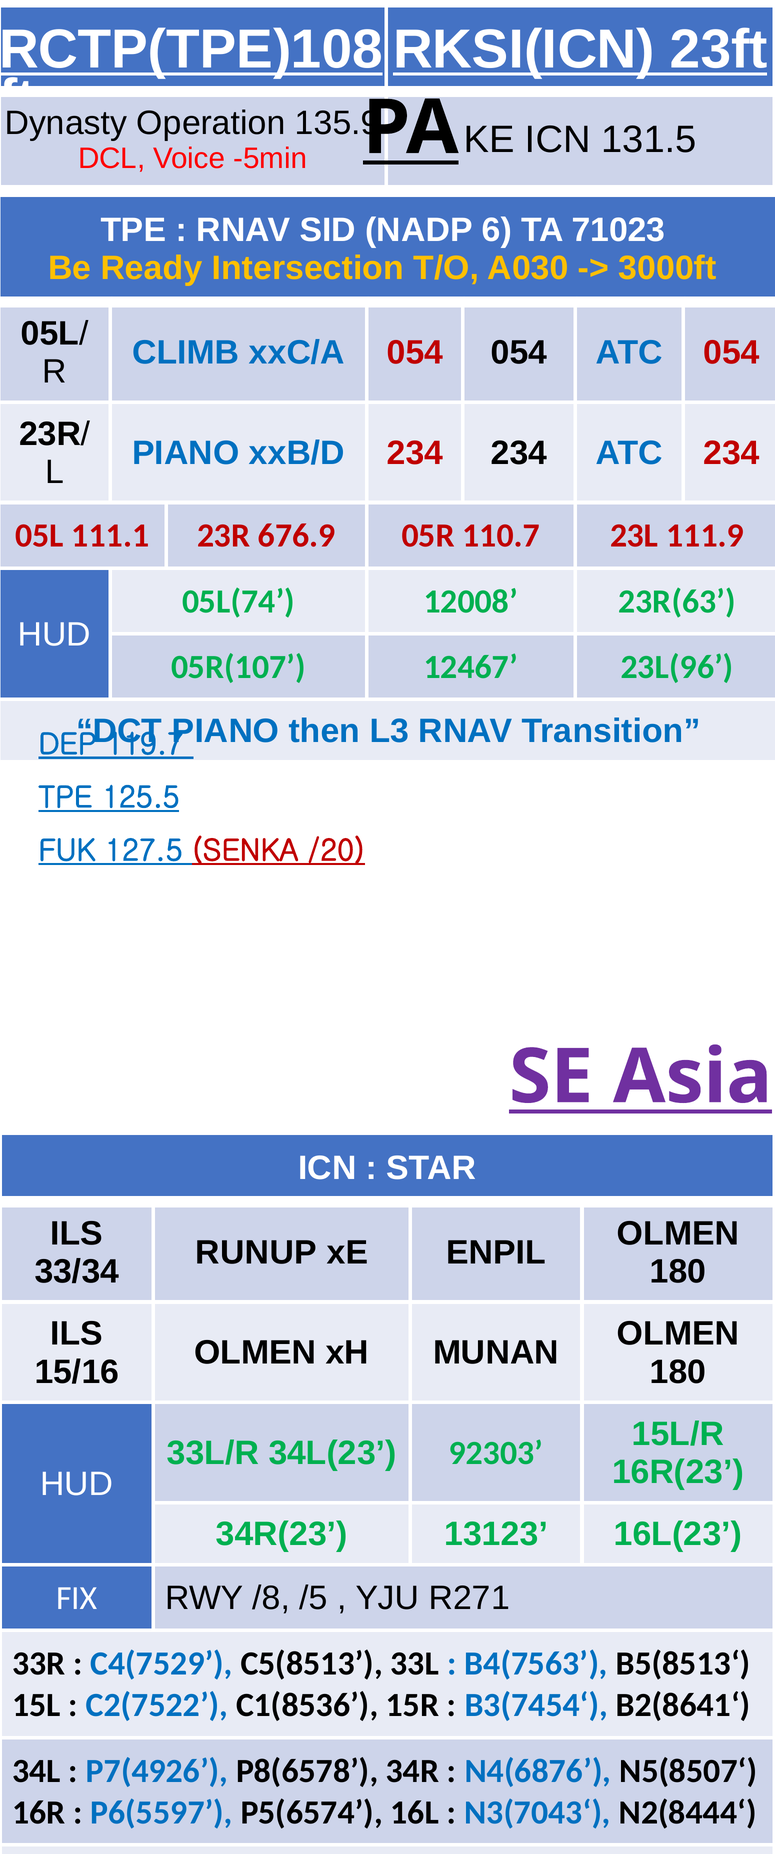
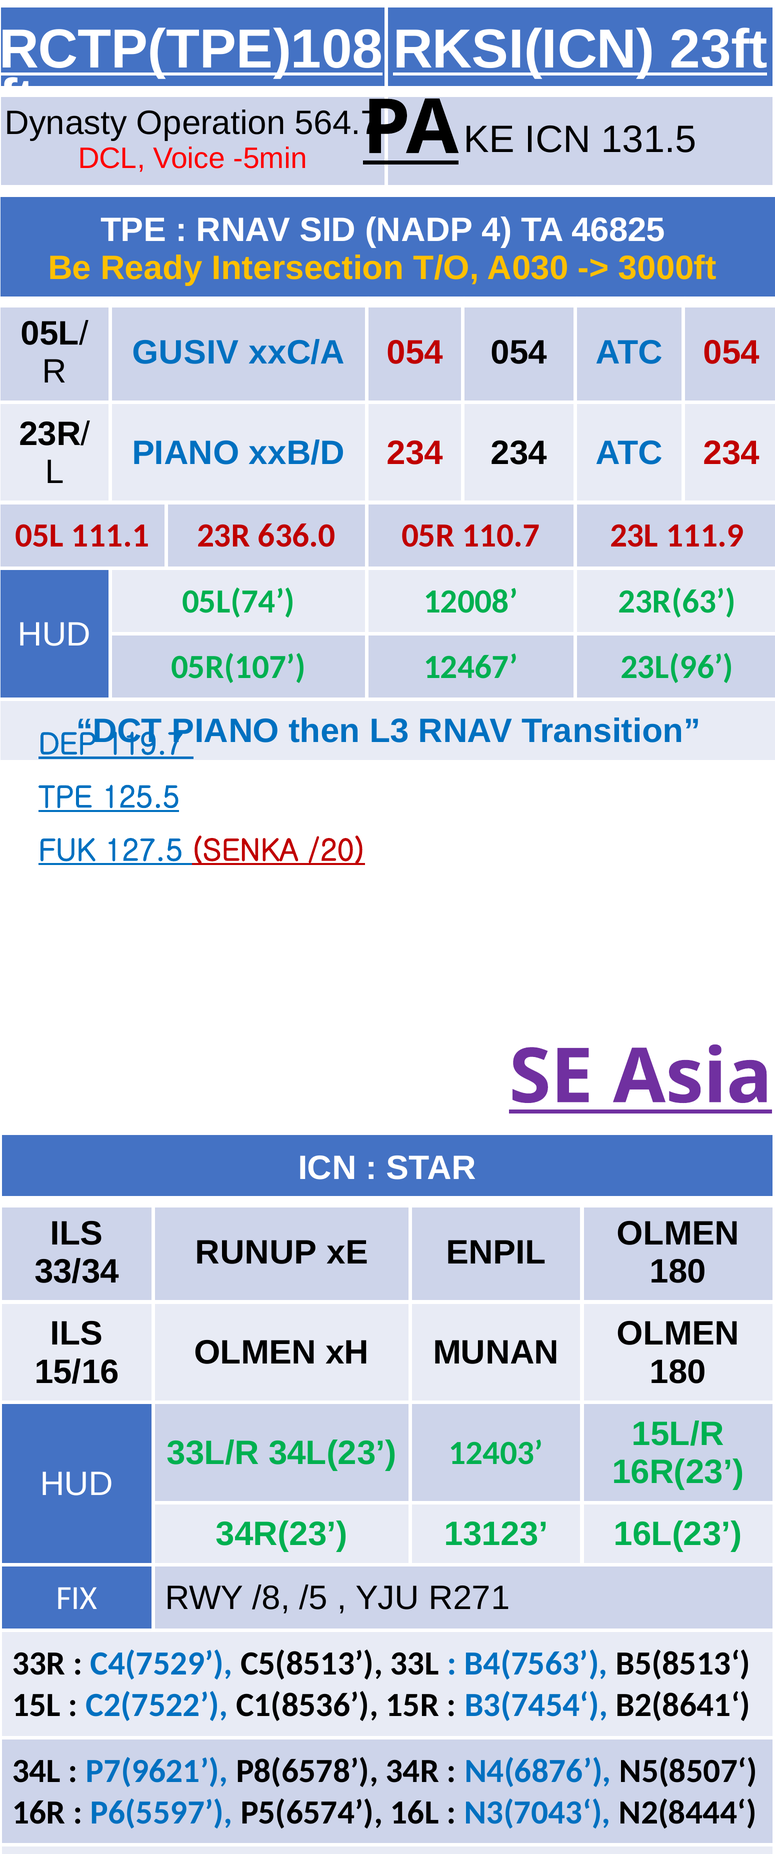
135.9: 135.9 -> 564.7 (337, 123)
6: 6 -> 4 (497, 230)
71023: 71023 -> 46825 (618, 230)
CLIMB: CLIMB -> GUSIV (186, 353)
676.9: 676.9 -> 636.0 (297, 536)
92303: 92303 -> 12403 (496, 1453)
P7(4926: P7(4926 -> P7(9621 (157, 1771)
